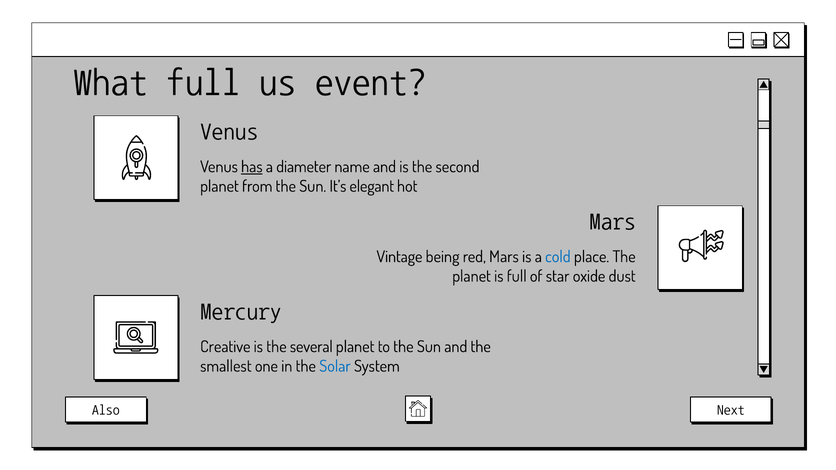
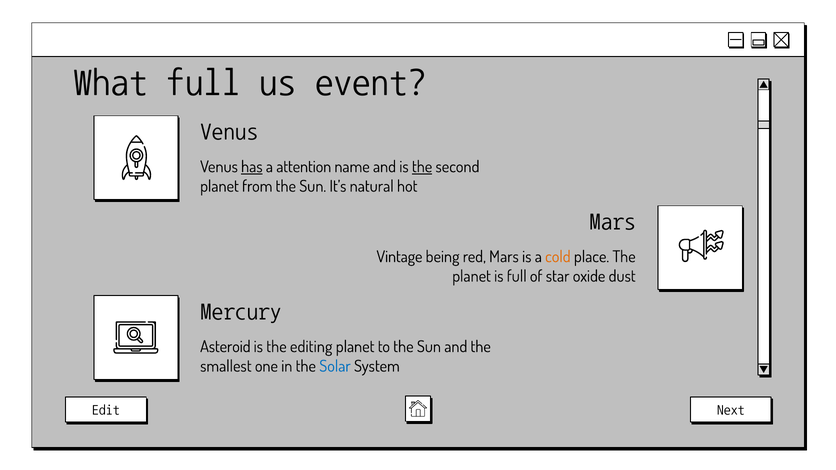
diameter: diameter -> attention (304, 167)
the underline: none -> present (422, 167)
elegant: elegant -> natural (372, 186)
cold colour: blue -> orange (558, 257)
Creative: Creative -> Asteroid (225, 347)
several: several -> editing (311, 347)
Also: Also -> Edit (106, 410)
